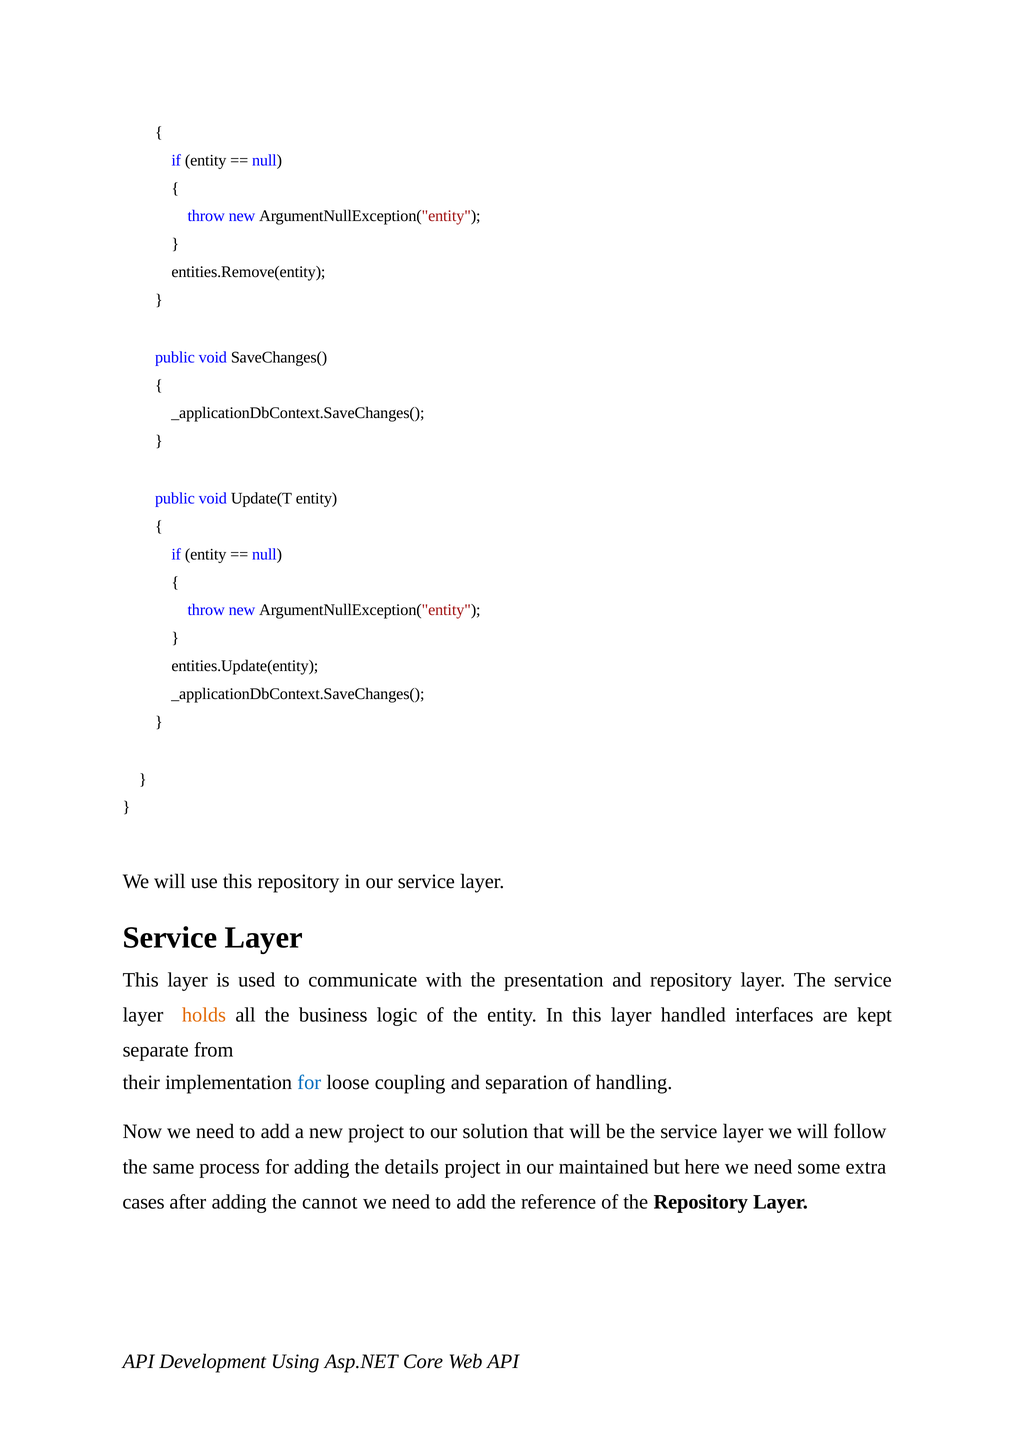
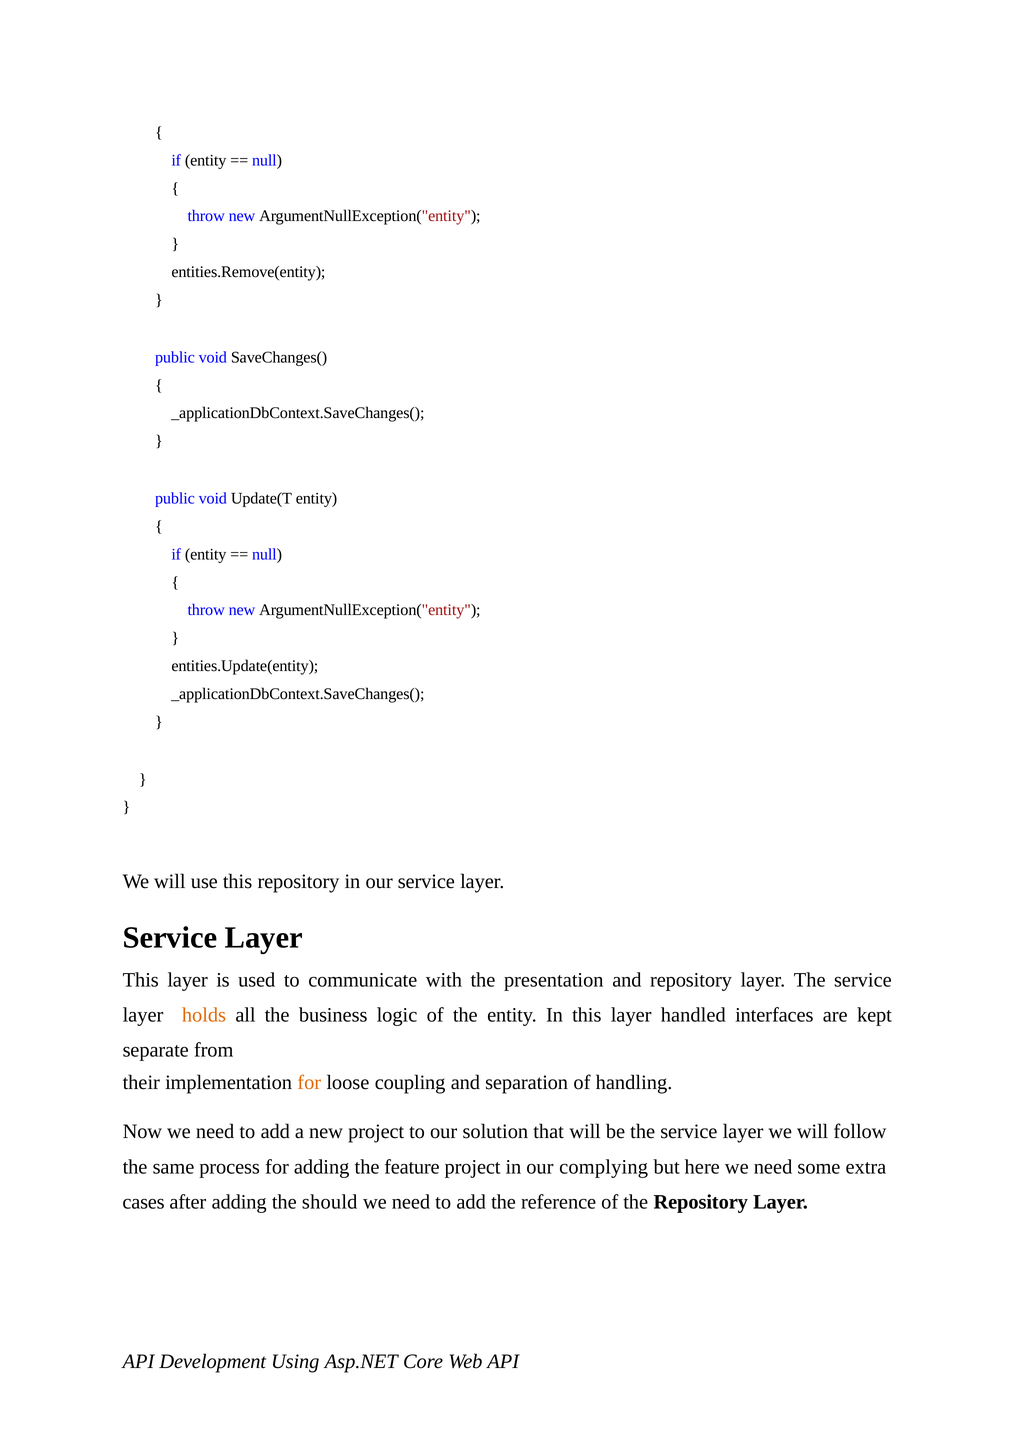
for colour: blue -> orange (309, 1083)
details: details -> feature (412, 1167)
maintained: maintained -> complying (604, 1167)
cannot: cannot -> should (330, 1202)
